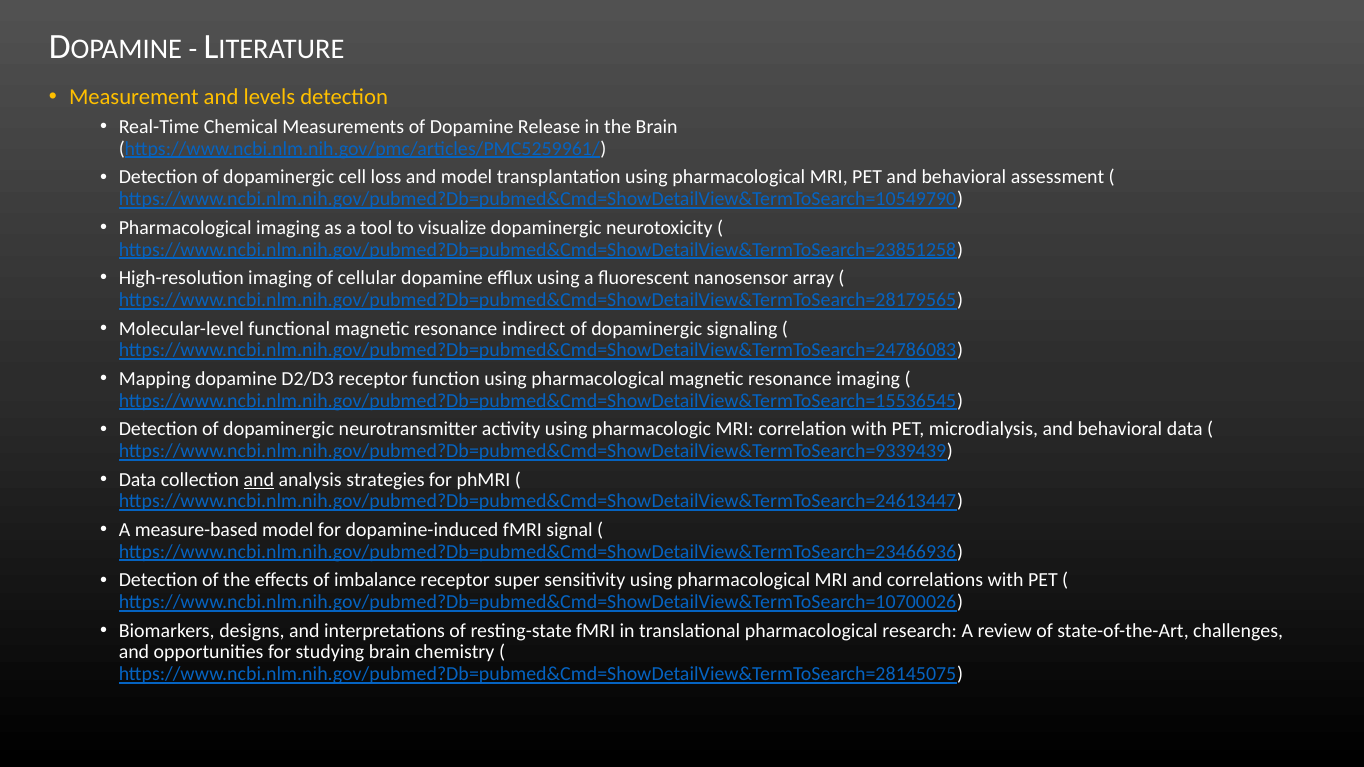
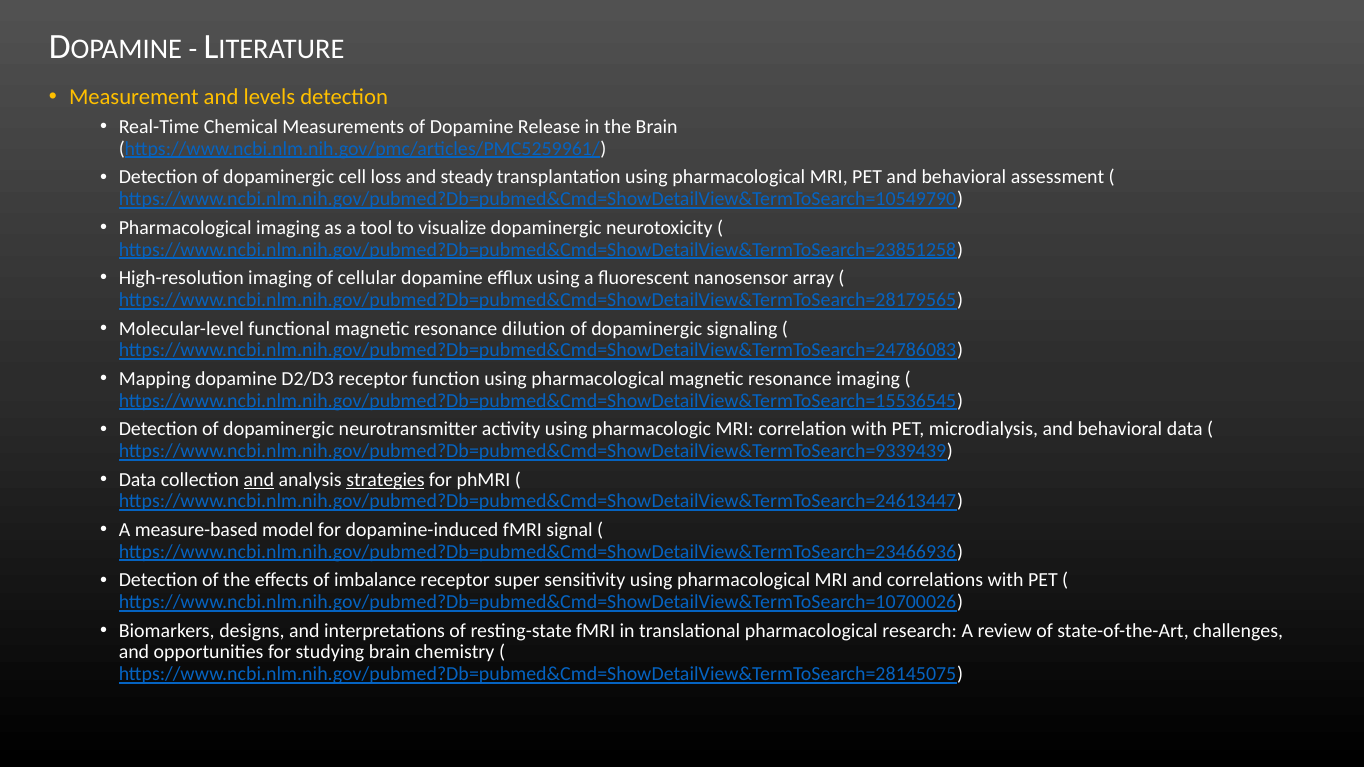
and model: model -> steady (467, 177)
indirect: indirect -> dilution (534, 329)
strategies underline: none -> present (385, 480)
